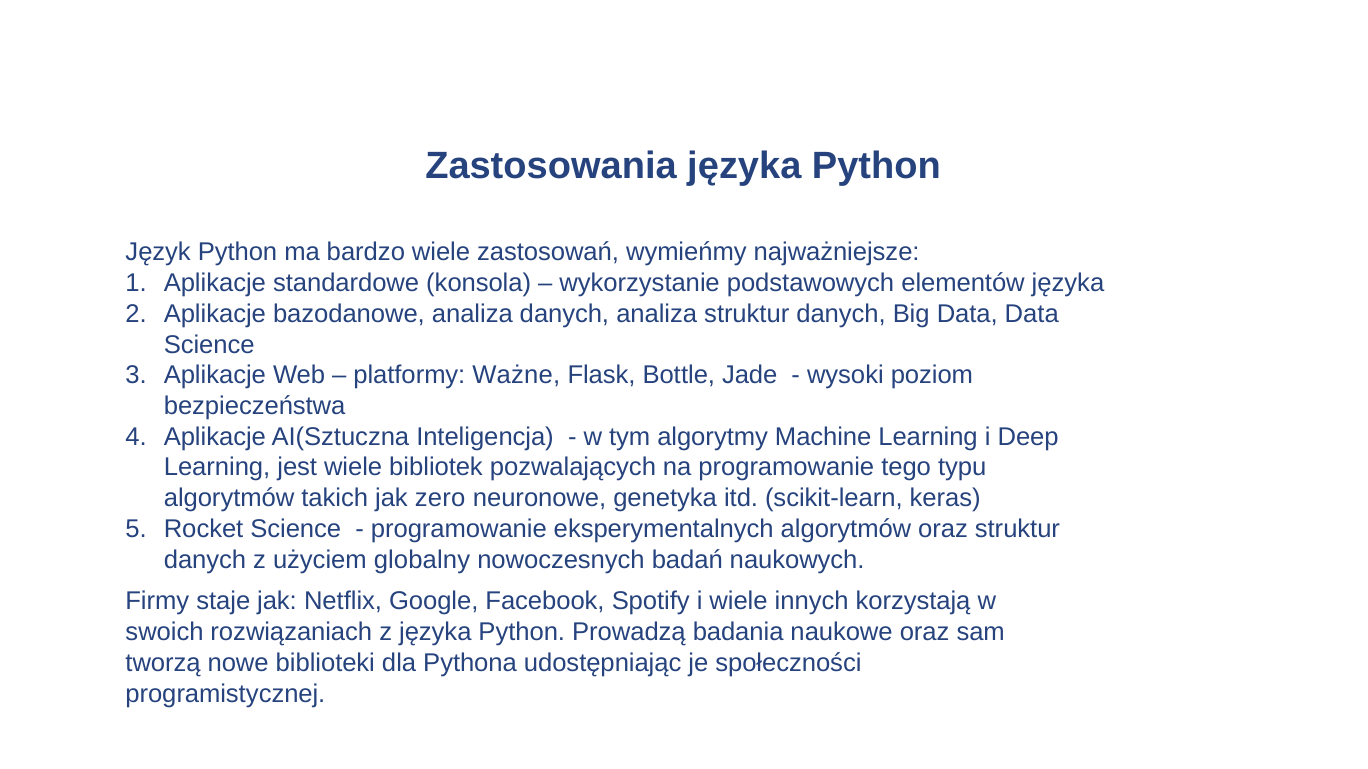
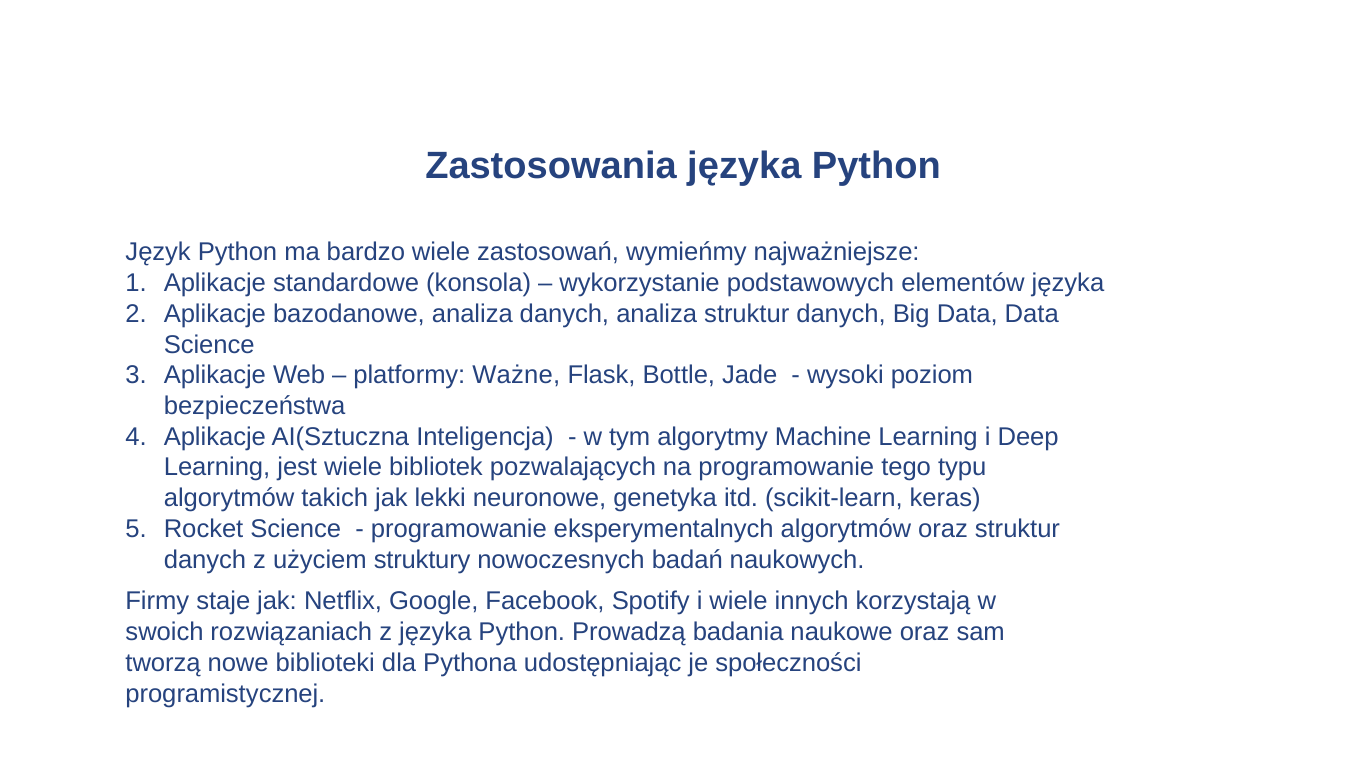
zero: zero -> lekki (440, 499)
globalny: globalny -> struktury (422, 560)
